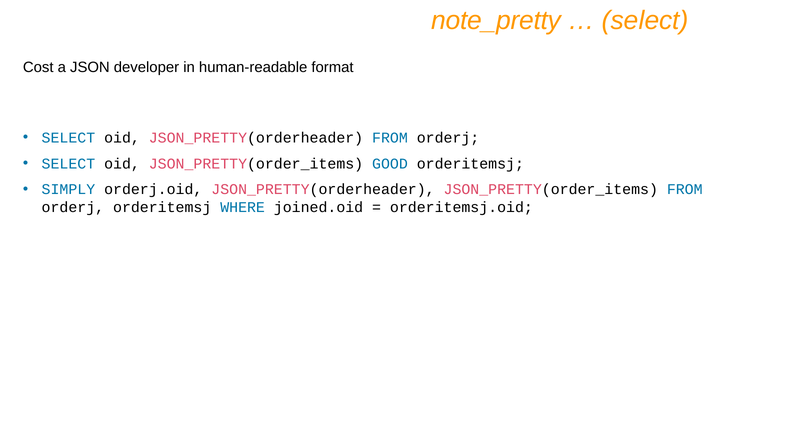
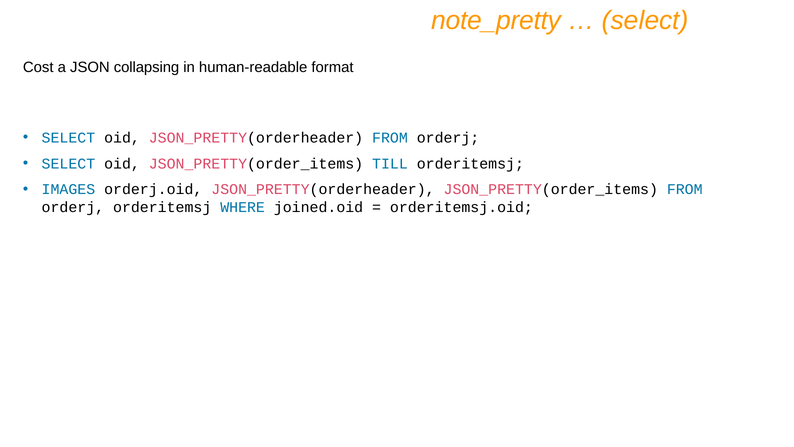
developer: developer -> collapsing (147, 67)
GOOD: GOOD -> TILL (390, 164)
SIMPLY: SIMPLY -> IMAGES (68, 189)
